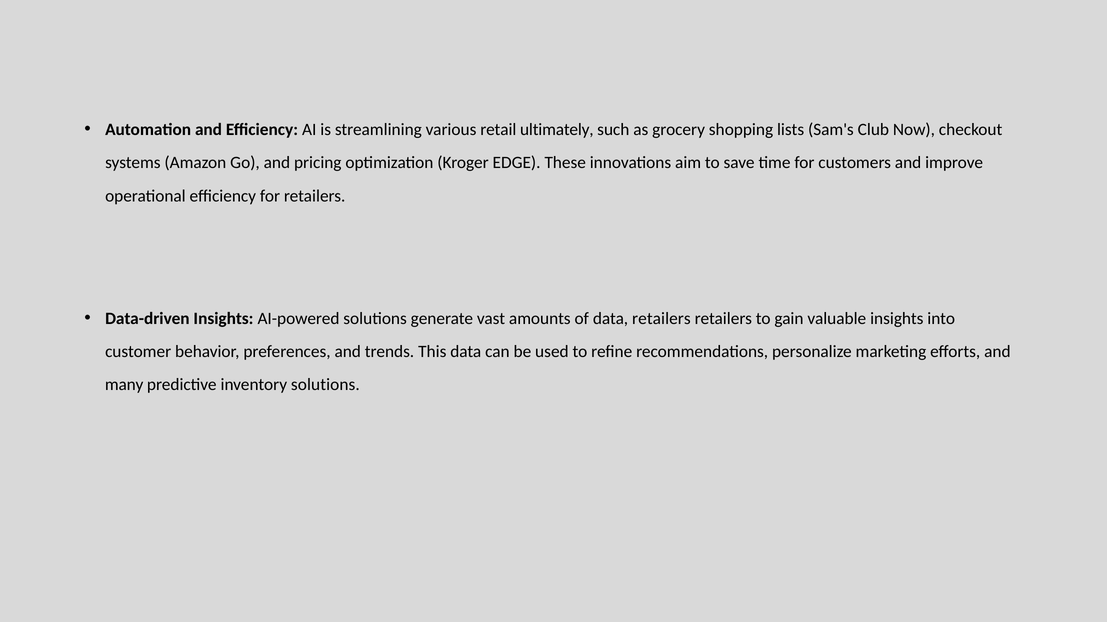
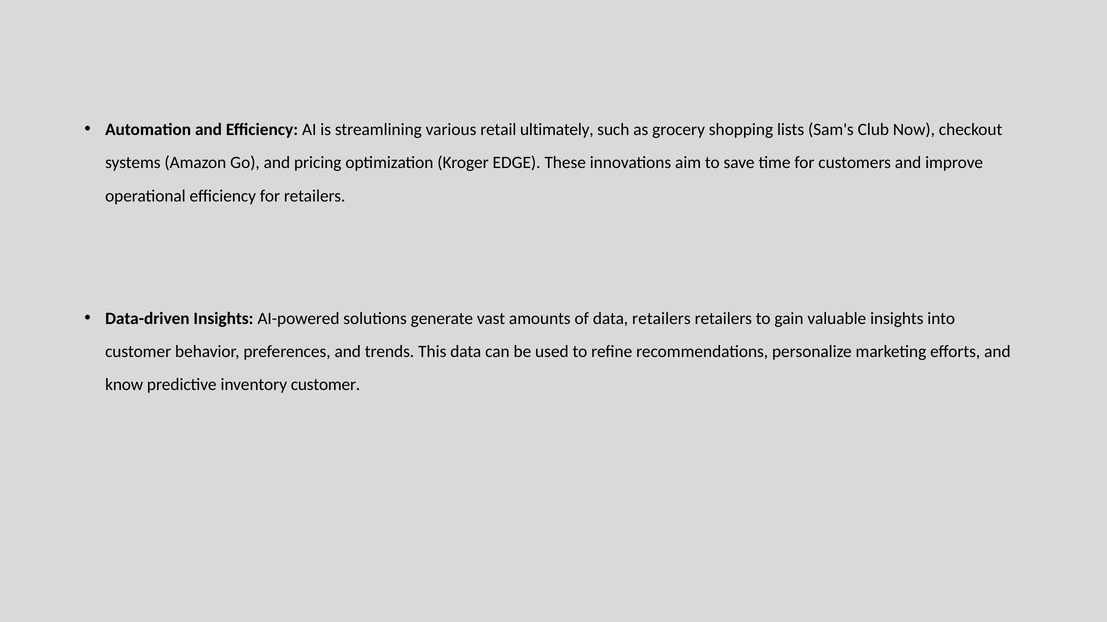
many: many -> know (124, 385)
inventory solutions: solutions -> customer (326, 385)
